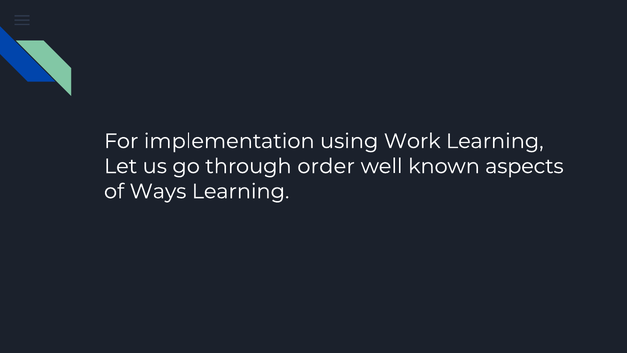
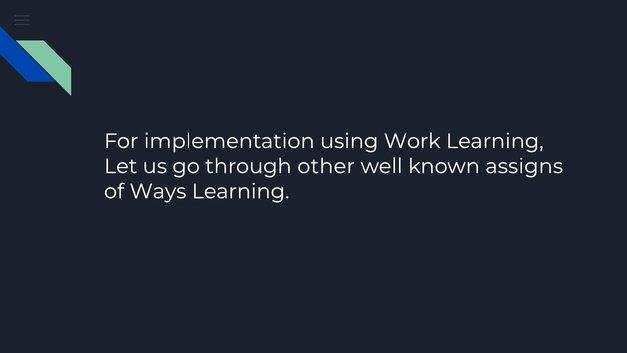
order: order -> other (326, 166)
aspects: aspects -> assigns (524, 166)
